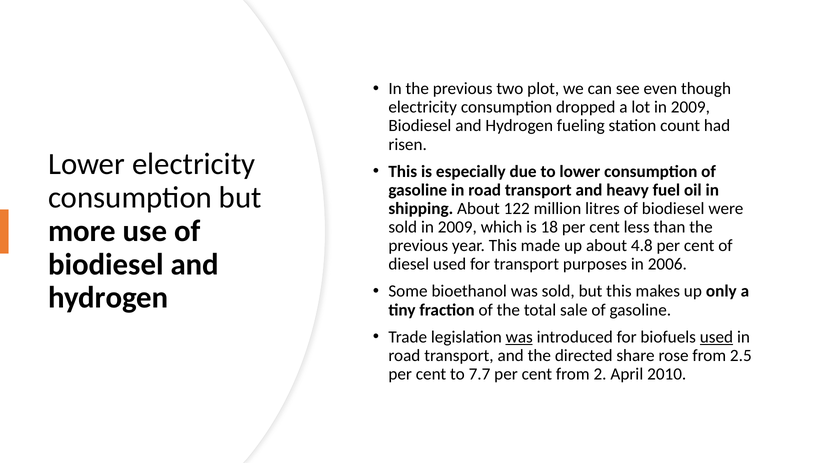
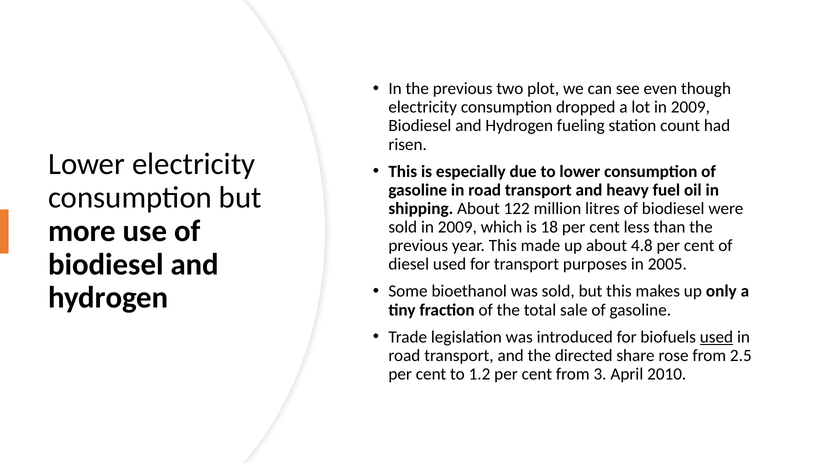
2006: 2006 -> 2005 (667, 264)
was underline: present -> none (519, 337)
7.7: 7.7 -> 1.2 (479, 374)
2: 2 -> 3 (600, 374)
